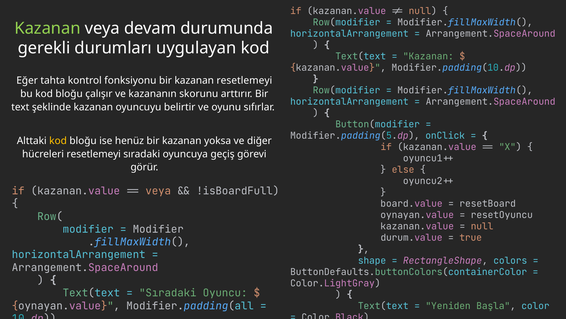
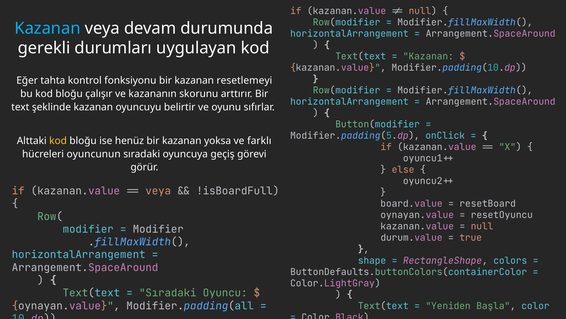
Kazanan colour: light green -> light blue (48, 28)
diğer: diğer -> farklı (259, 141)
hücreleri resetlemeyi: resetlemeyi -> oyuncunun (94, 154)
